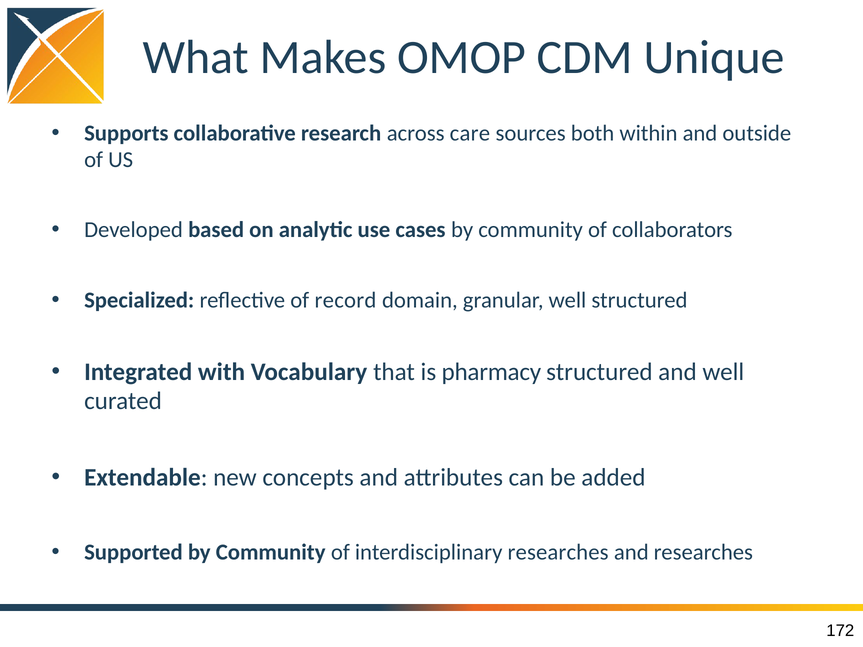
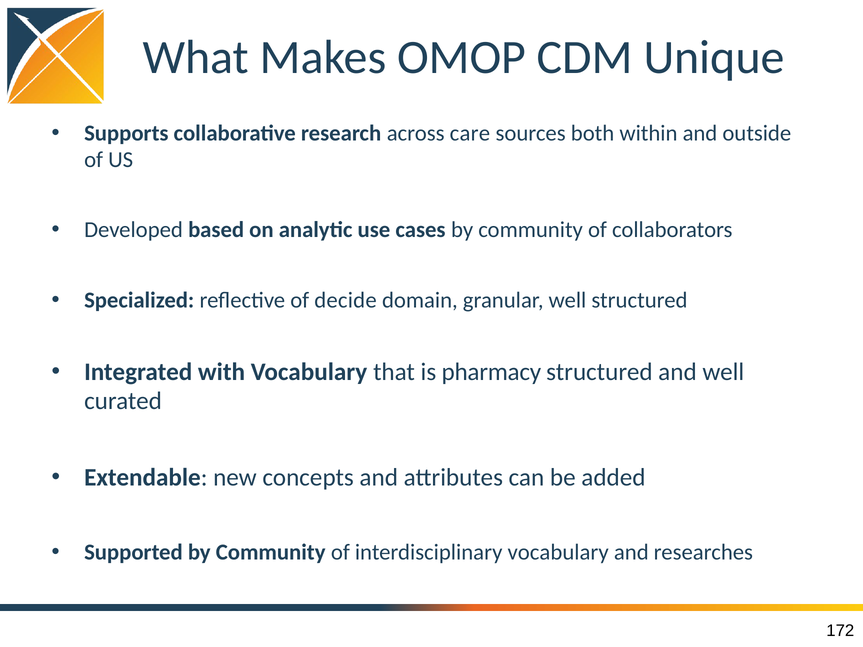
record: record -> decide (346, 300)
interdisciplinary researches: researches -> vocabulary (558, 553)
